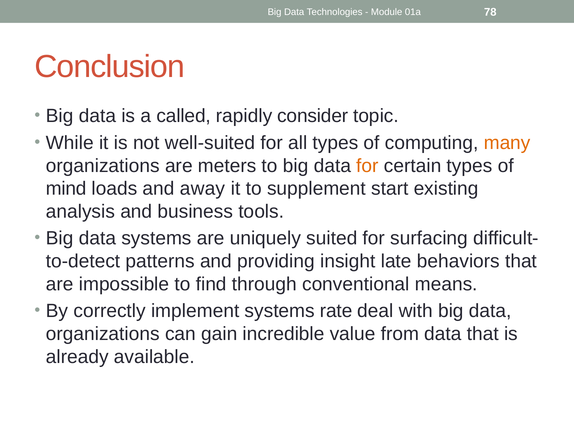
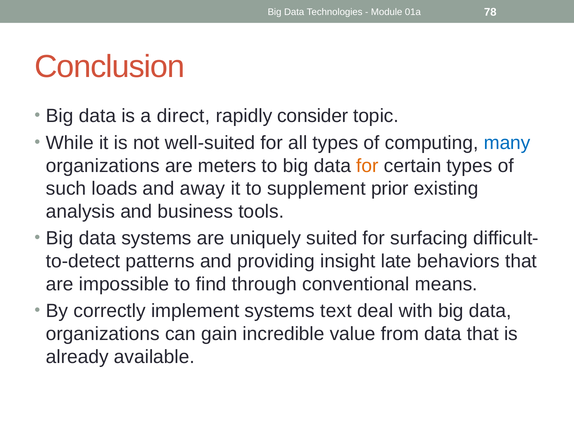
called: called -> direct (183, 116)
many colour: orange -> blue (507, 143)
mind: mind -> such (66, 189)
start: start -> prior (390, 189)
rate: rate -> text (336, 311)
